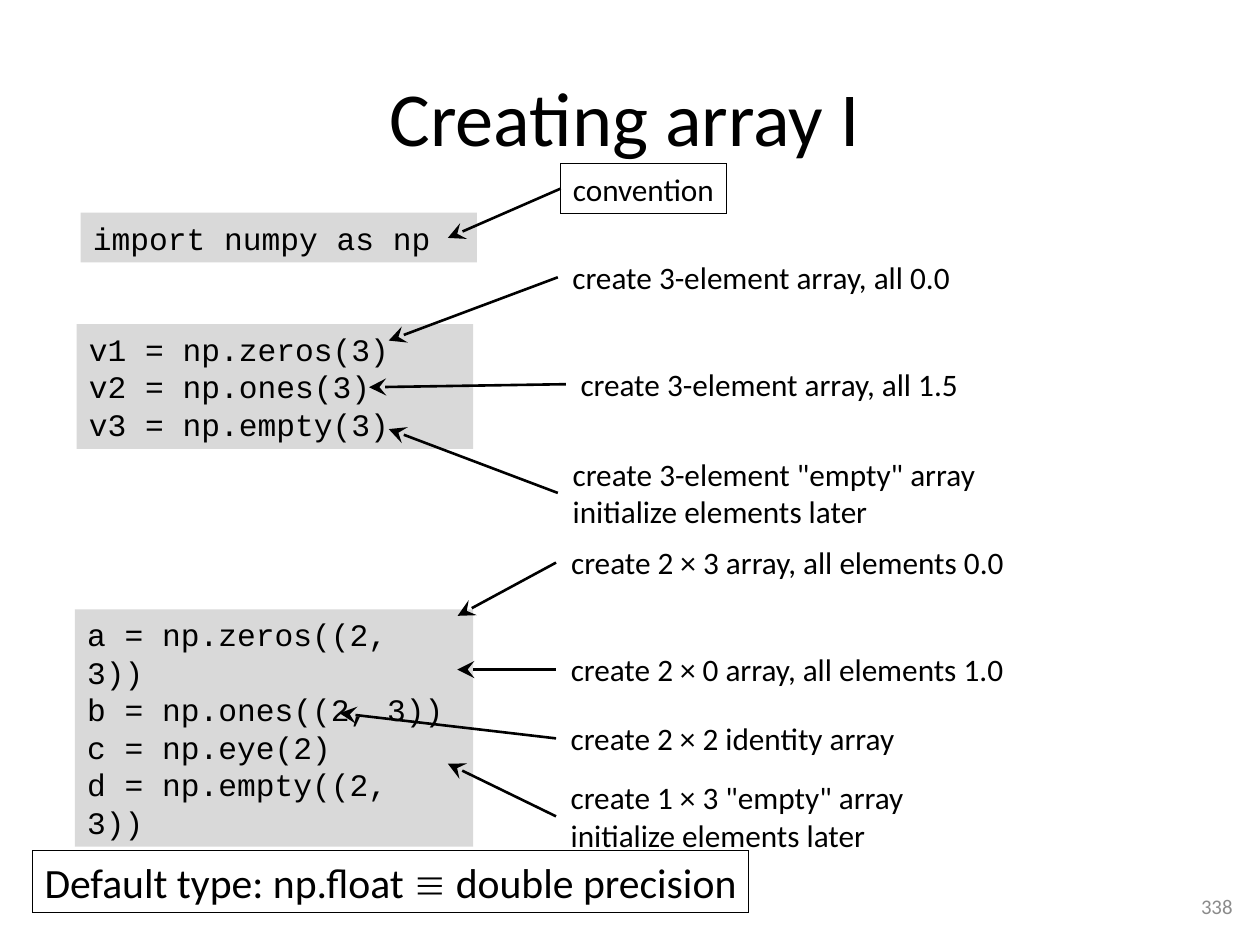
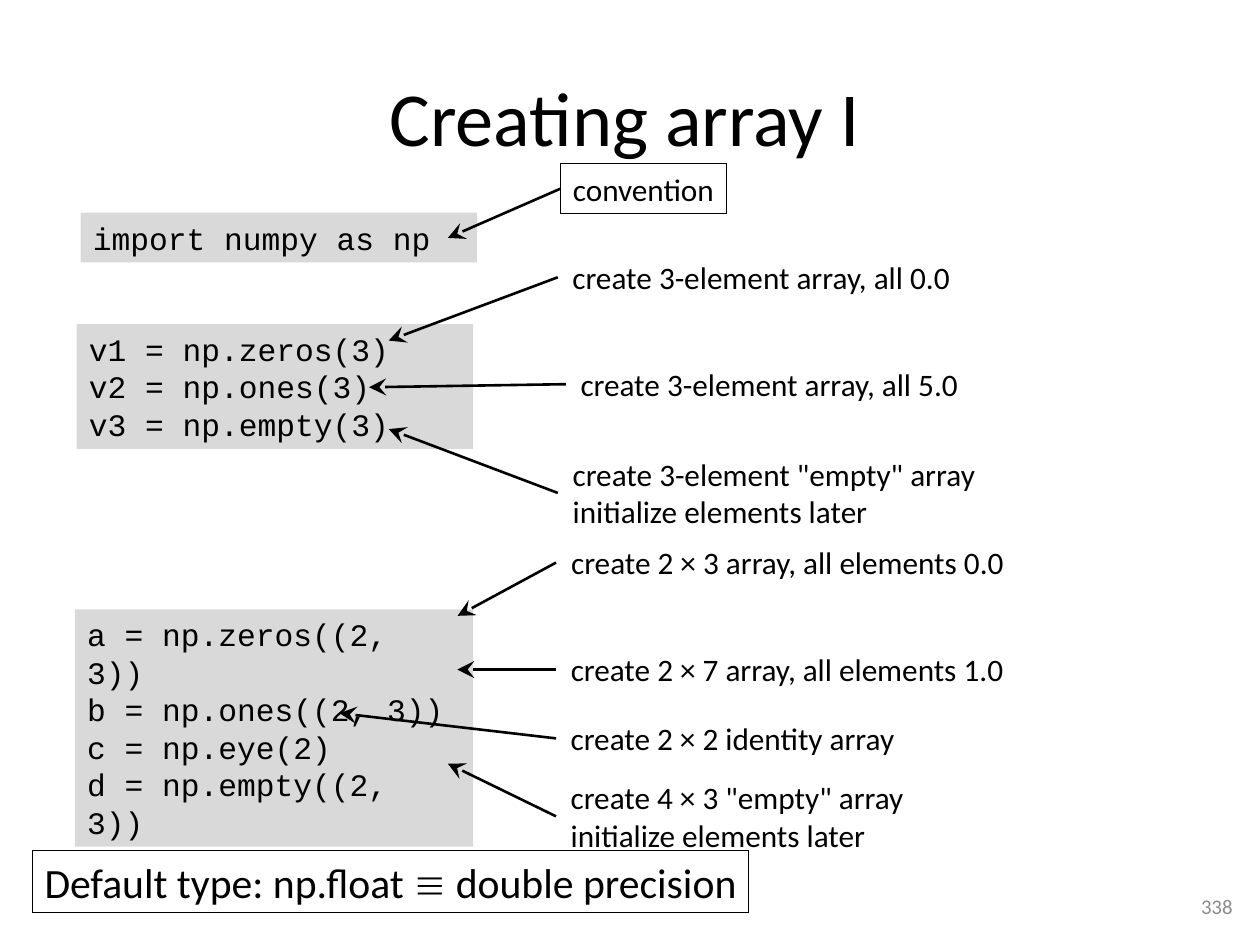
1.5: 1.5 -> 5.0 (938, 386)
0: 0 -> 7 (711, 672)
1: 1 -> 4 (665, 800)
